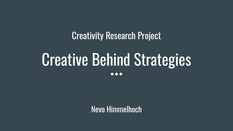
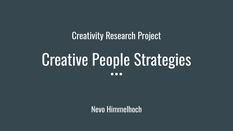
Behind: Behind -> People (111, 61)
